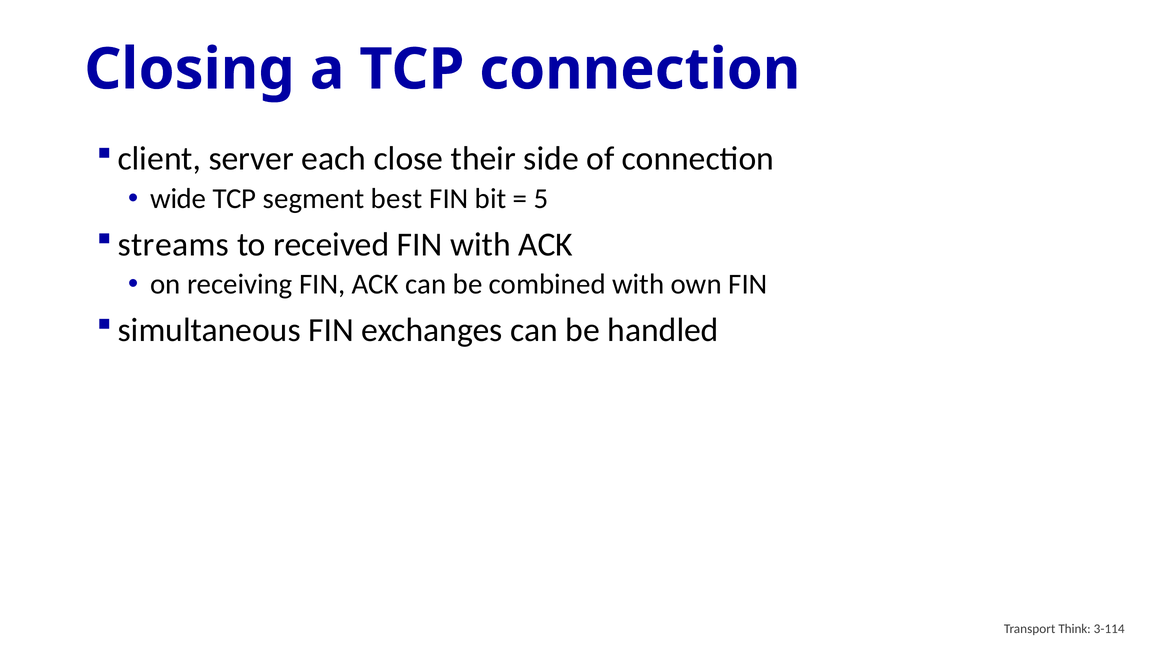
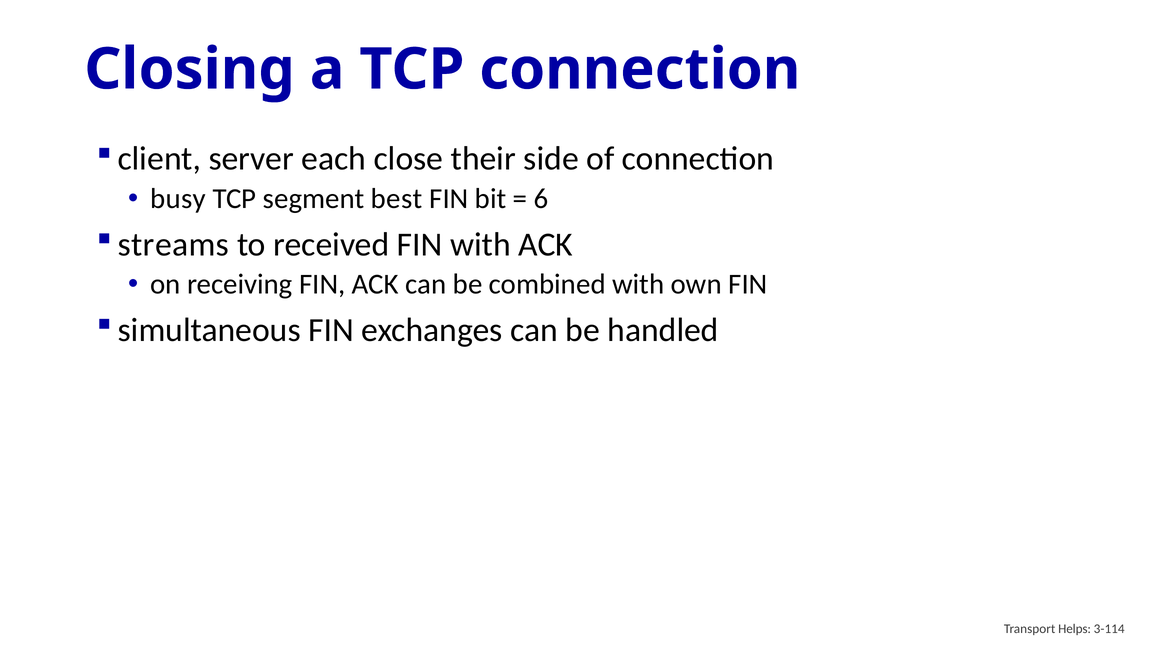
wide: wide -> busy (178, 199)
5: 5 -> 6 (541, 199)
Think: Think -> Helps (1075, 628)
